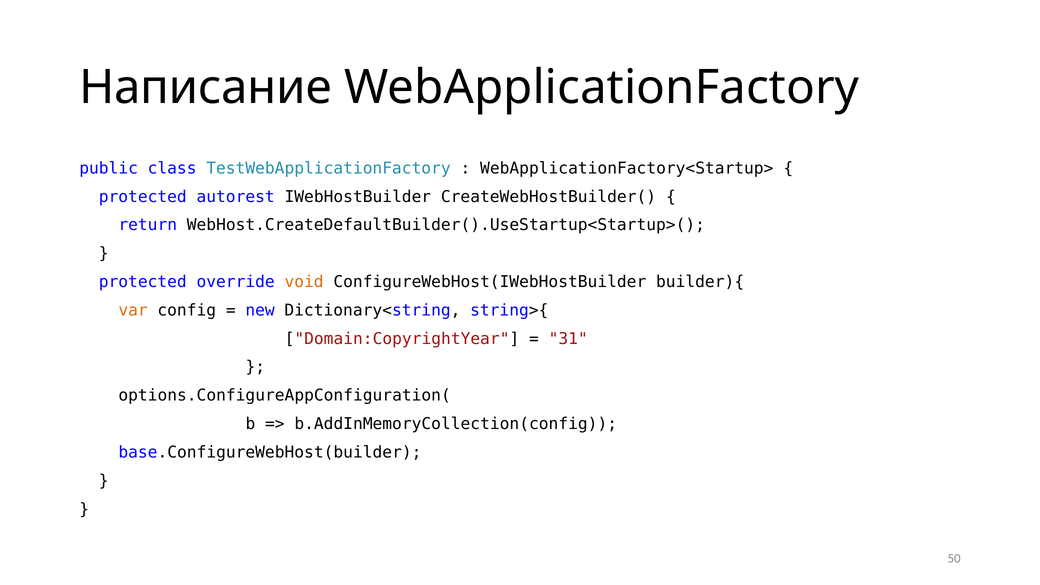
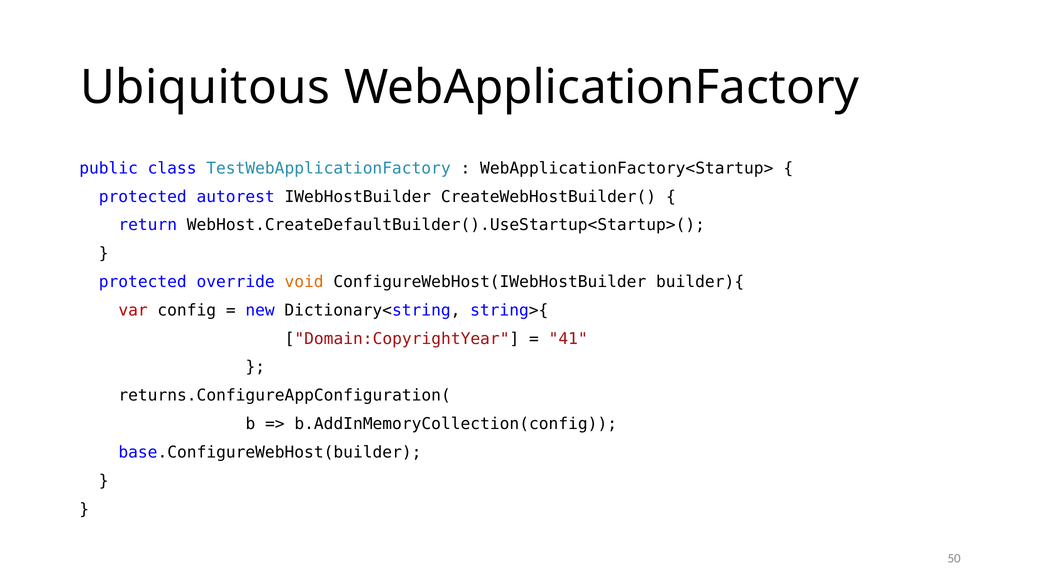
Написание: Написание -> Ubiquitous (205, 87)
var colour: orange -> red (133, 310)
31: 31 -> 41 (568, 339)
options.ConfigureAppConfiguration(: options.ConfigureAppConfiguration( -> returns.ConfigureAppConfiguration( (285, 396)
